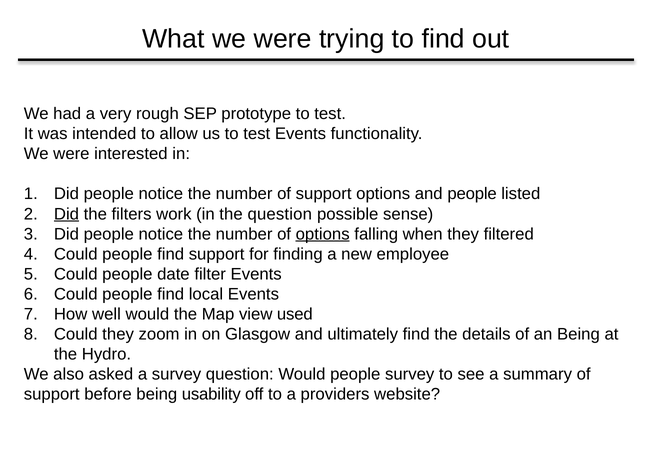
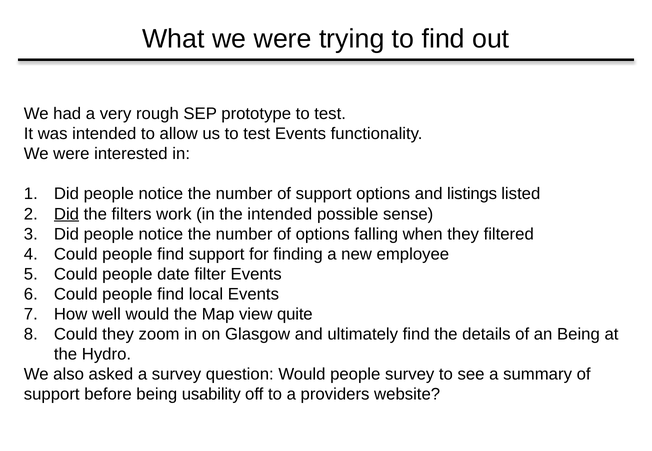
and people: people -> listings (472, 194)
the question: question -> intended (280, 214)
options underline: present -> none (323, 234)
used: used -> quite (295, 315)
